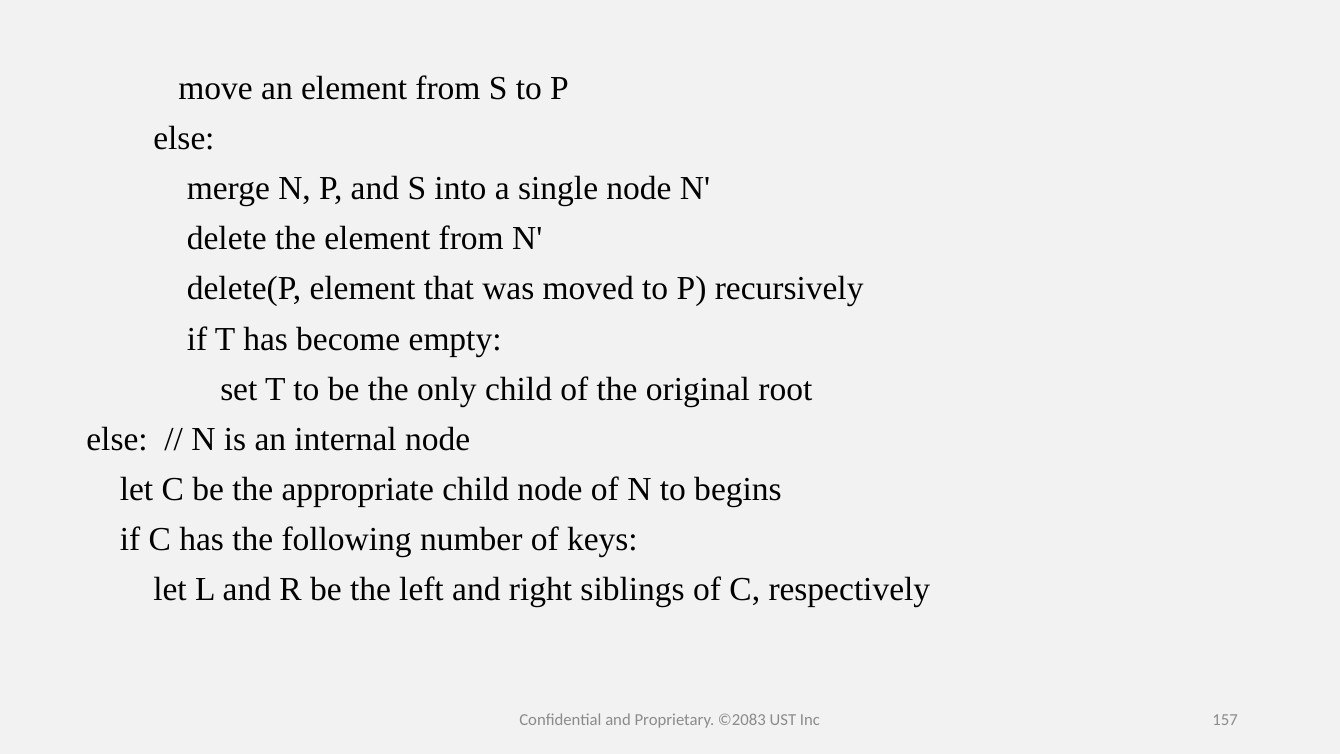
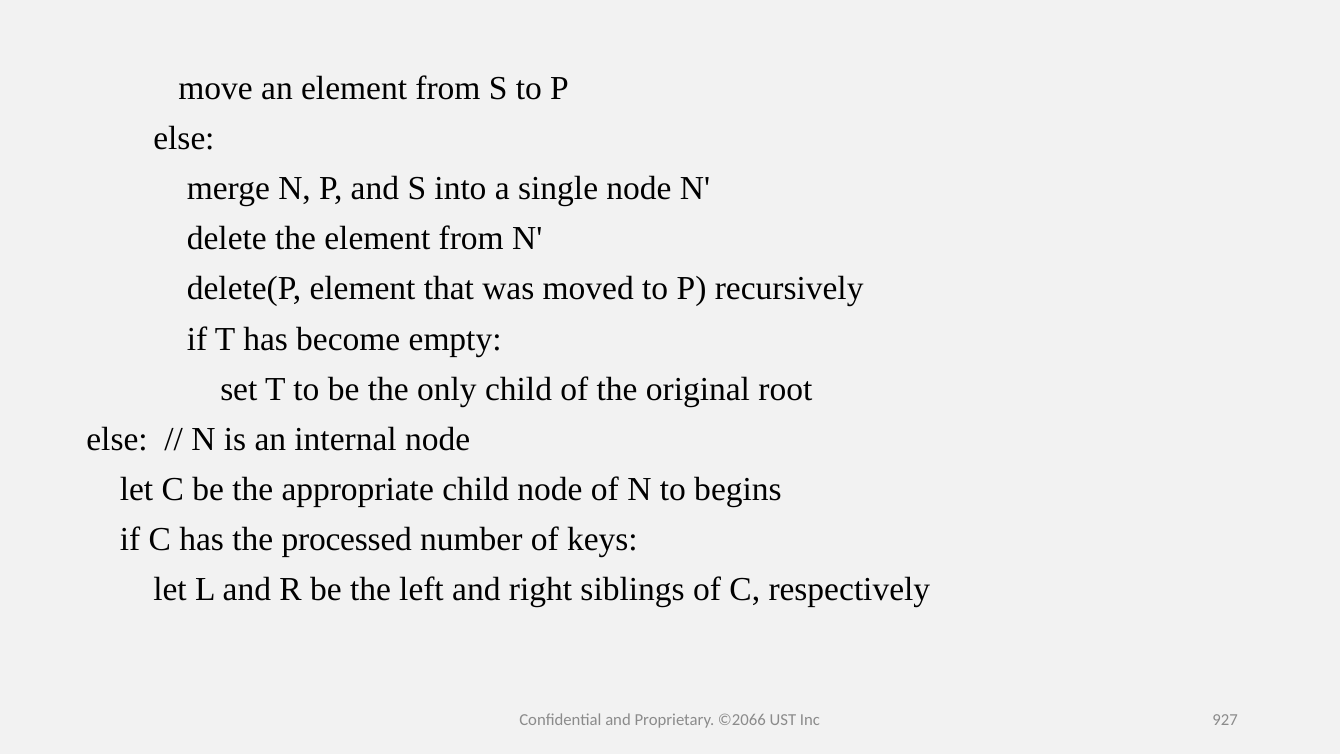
following: following -> processed (347, 539)
©2083: ©2083 -> ©2066 (742, 720)
157: 157 -> 927 (1225, 720)
